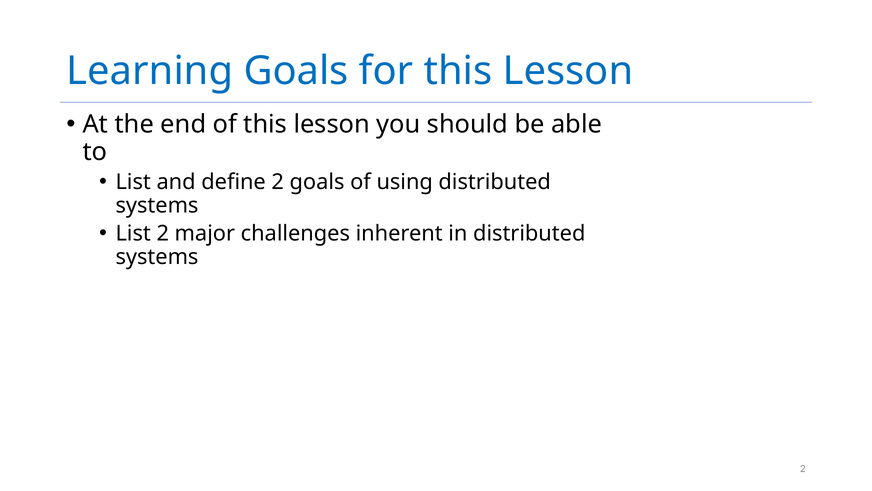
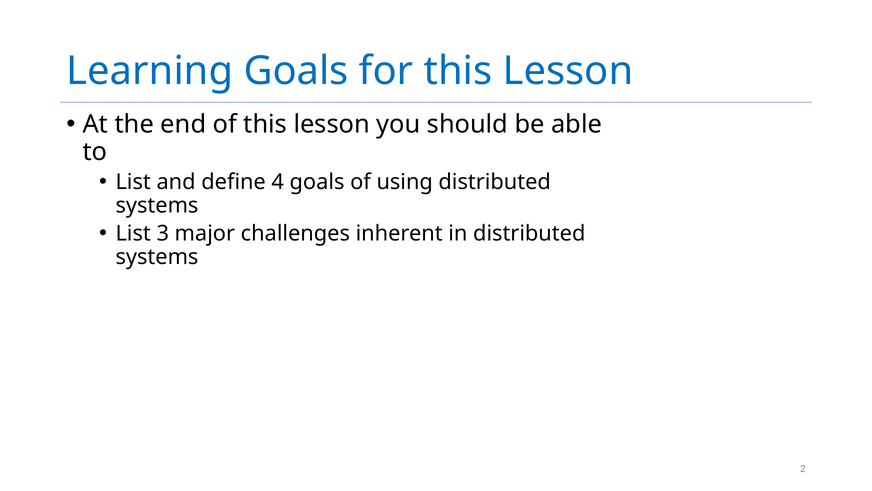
define 2: 2 -> 4 (278, 182)
List 2: 2 -> 3 (163, 233)
